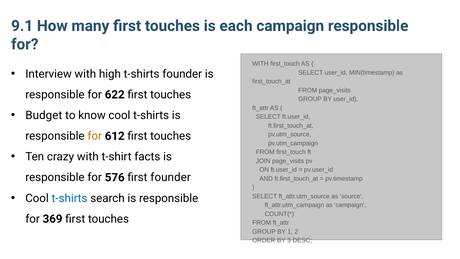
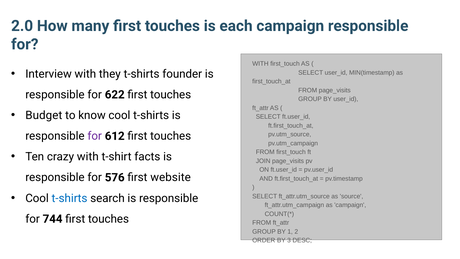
9.1: 9.1 -> 2.0 (22, 26)
high: high -> they (110, 74)
for colour: orange -> purple (95, 136)
first founder: founder -> website (171, 177)
369: 369 -> 744 (53, 219)
